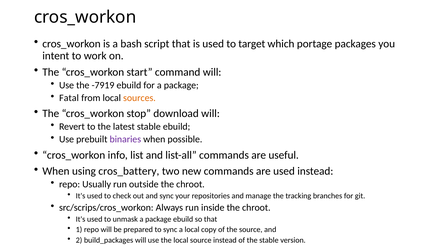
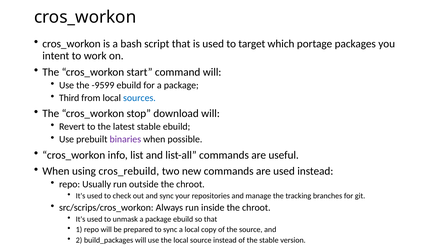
-7919: -7919 -> -9599 (103, 85)
Fatal: Fatal -> Third (69, 98)
sources colour: orange -> blue (139, 98)
cros_battery: cros_battery -> cros_rebuild (129, 171)
